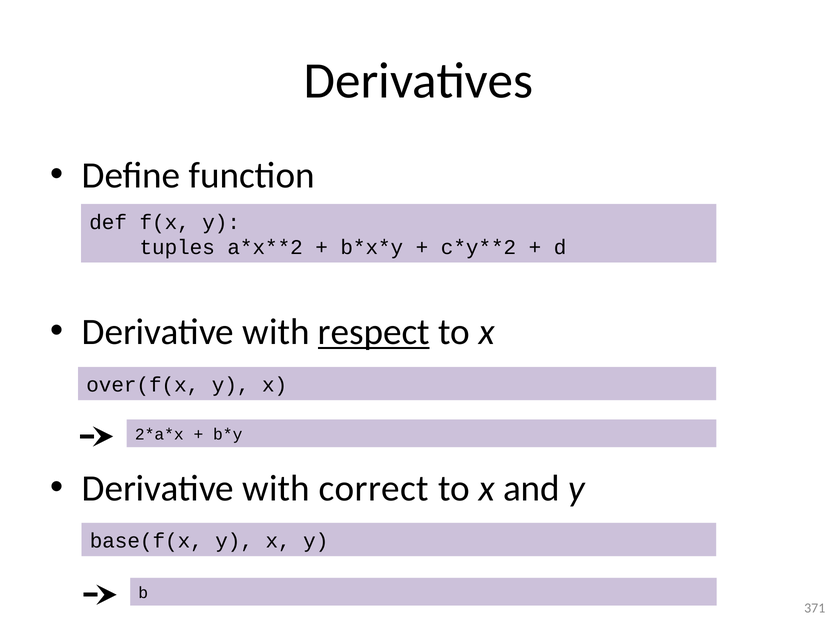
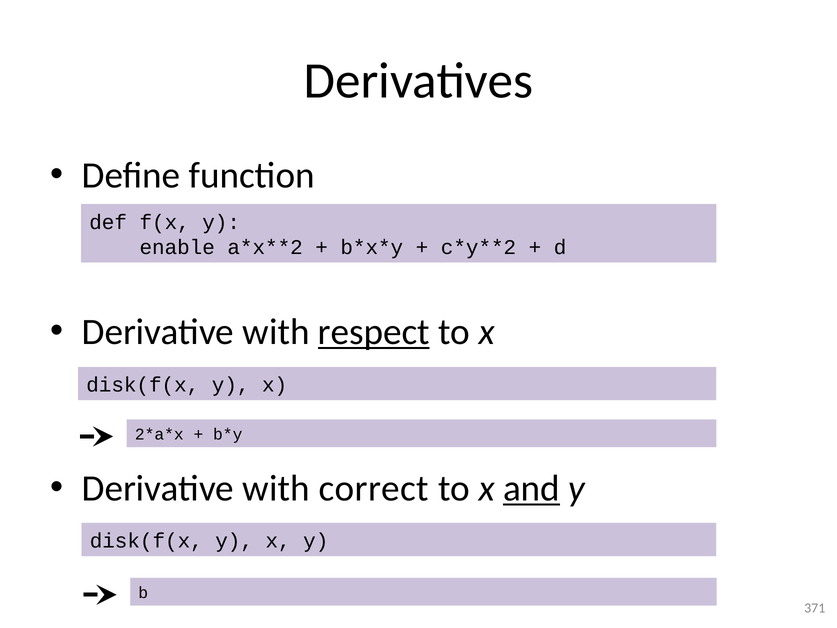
tuples: tuples -> enable (177, 247)
over(f(x: over(f(x -> disk(f(x (143, 385)
and underline: none -> present (531, 488)
base(f(x: base(f(x -> disk(f(x (146, 541)
